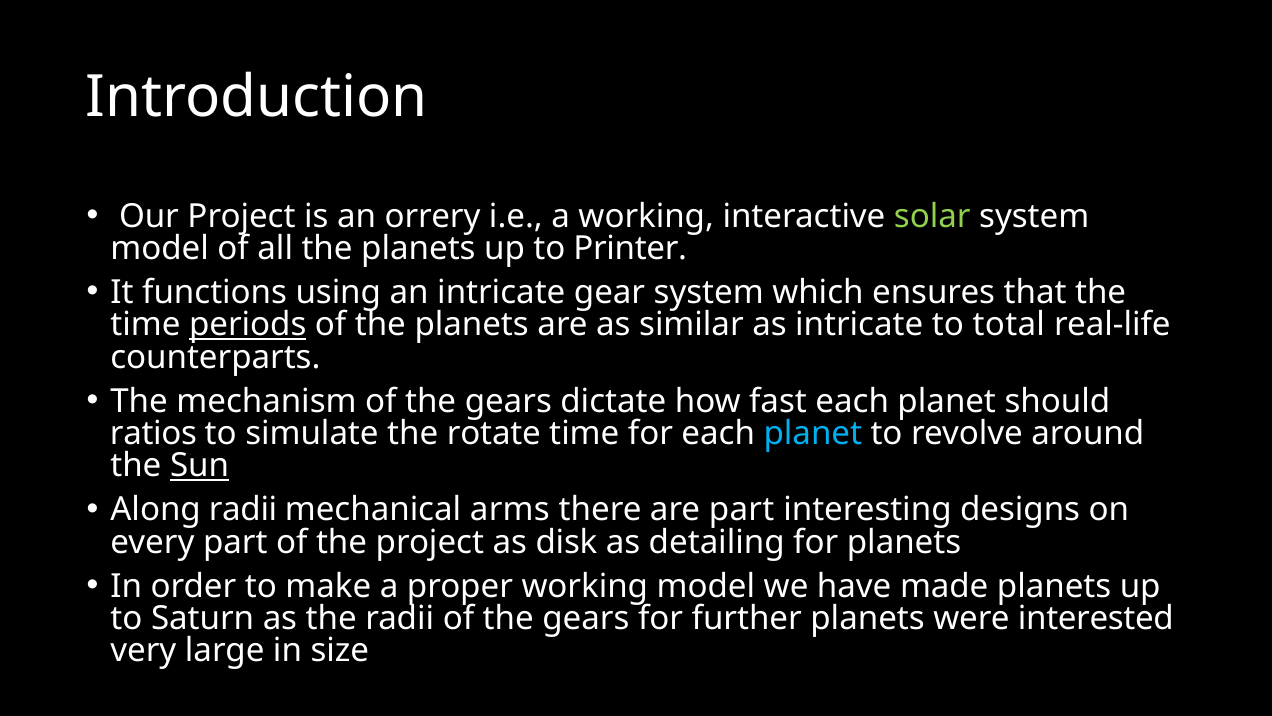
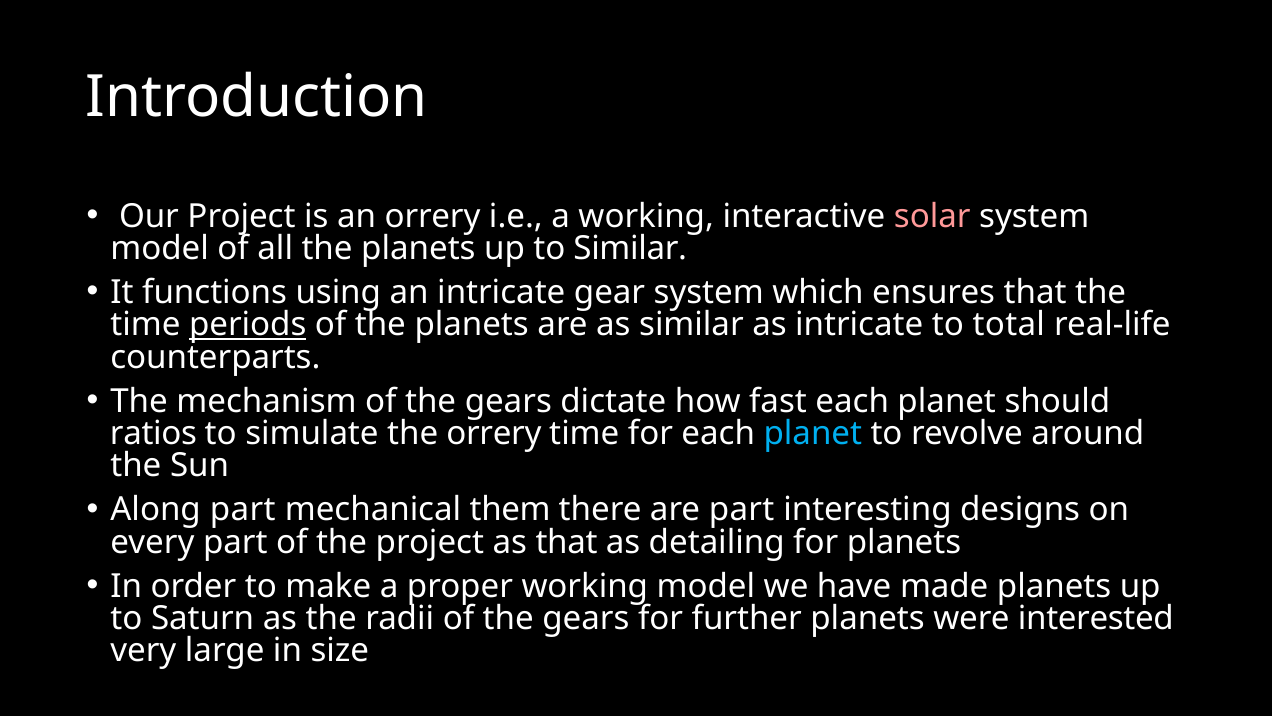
solar colour: light green -> pink (932, 216)
to Printer: Printer -> Similar (630, 249)
the rotate: rotate -> orrery (494, 433)
Sun underline: present -> none (200, 465)
Along radii: radii -> part (243, 510)
arms: arms -> them (510, 510)
as disk: disk -> that (567, 542)
